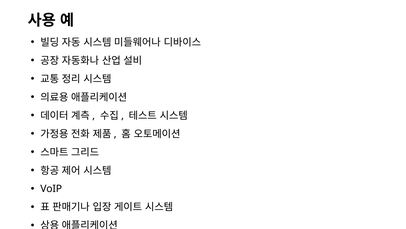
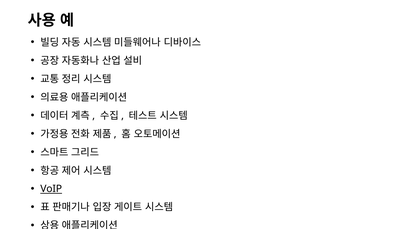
VoIP underline: none -> present (51, 188)
